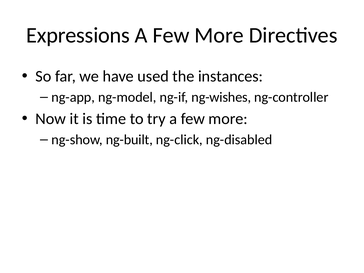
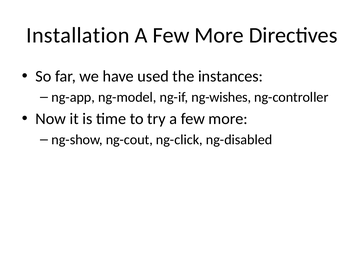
Expressions: Expressions -> Installation (78, 35)
ng-built: ng-built -> ng-cout (129, 140)
